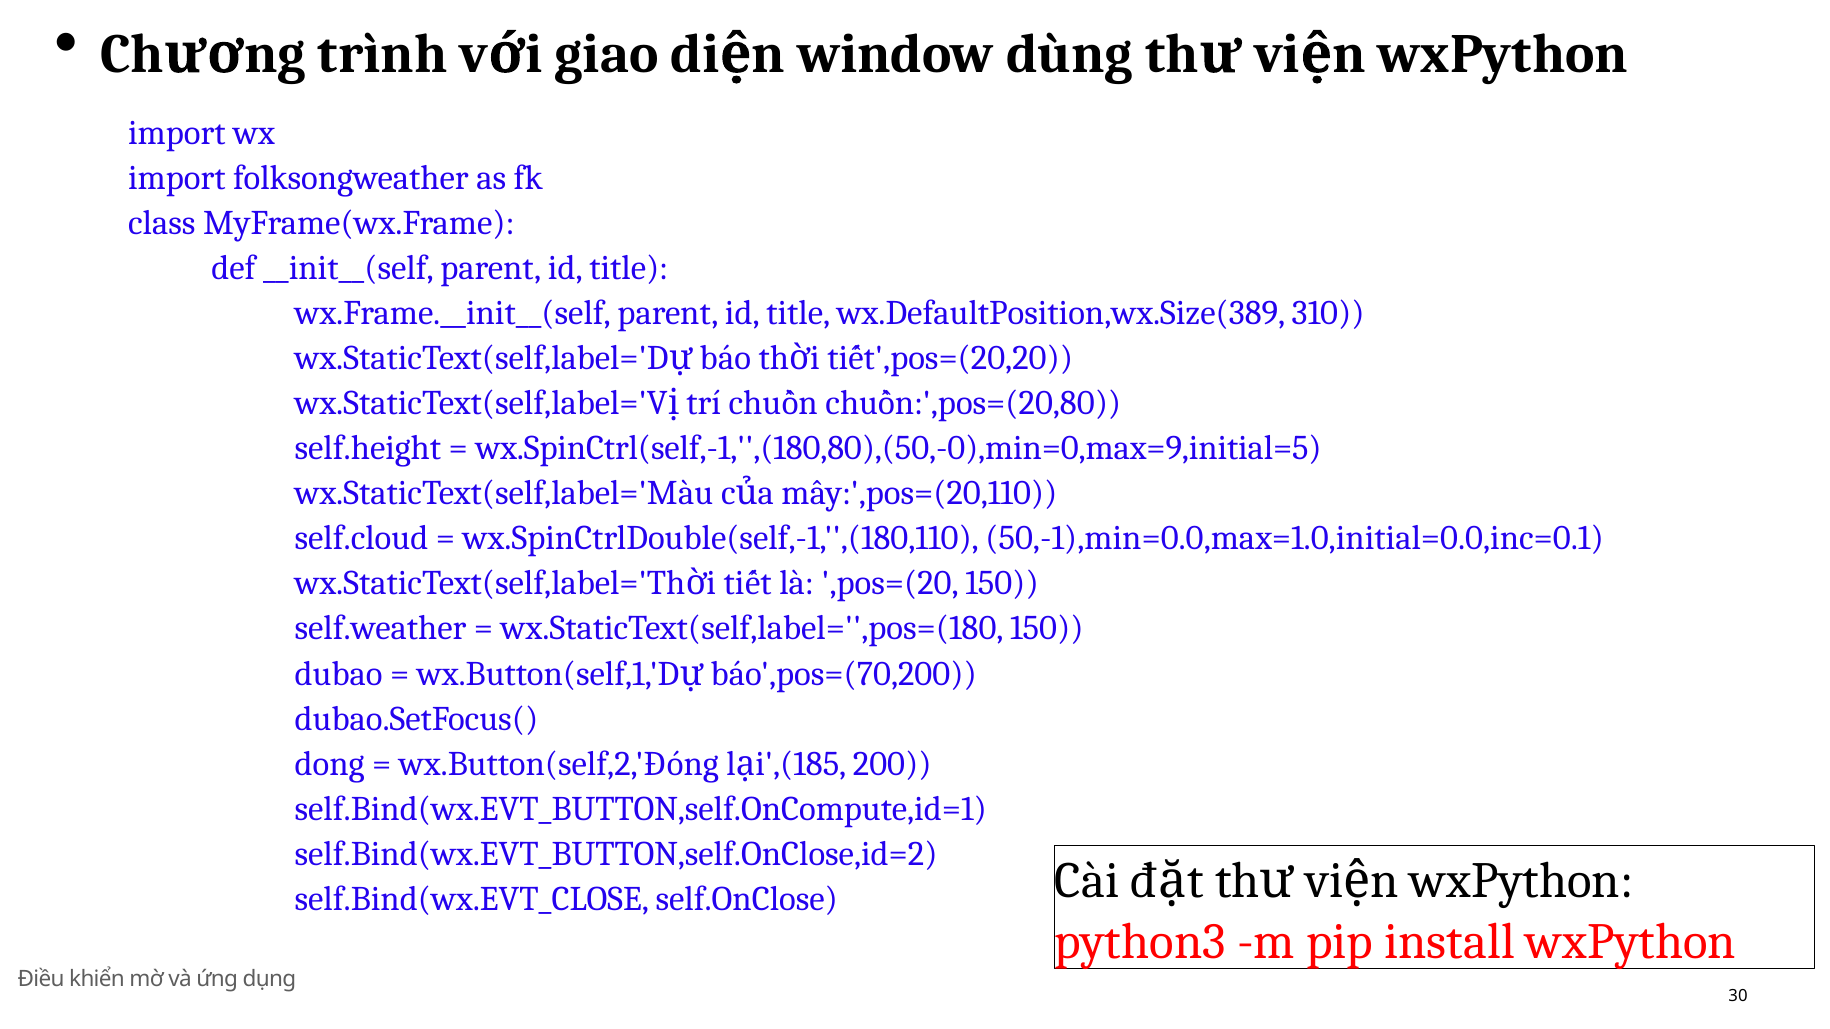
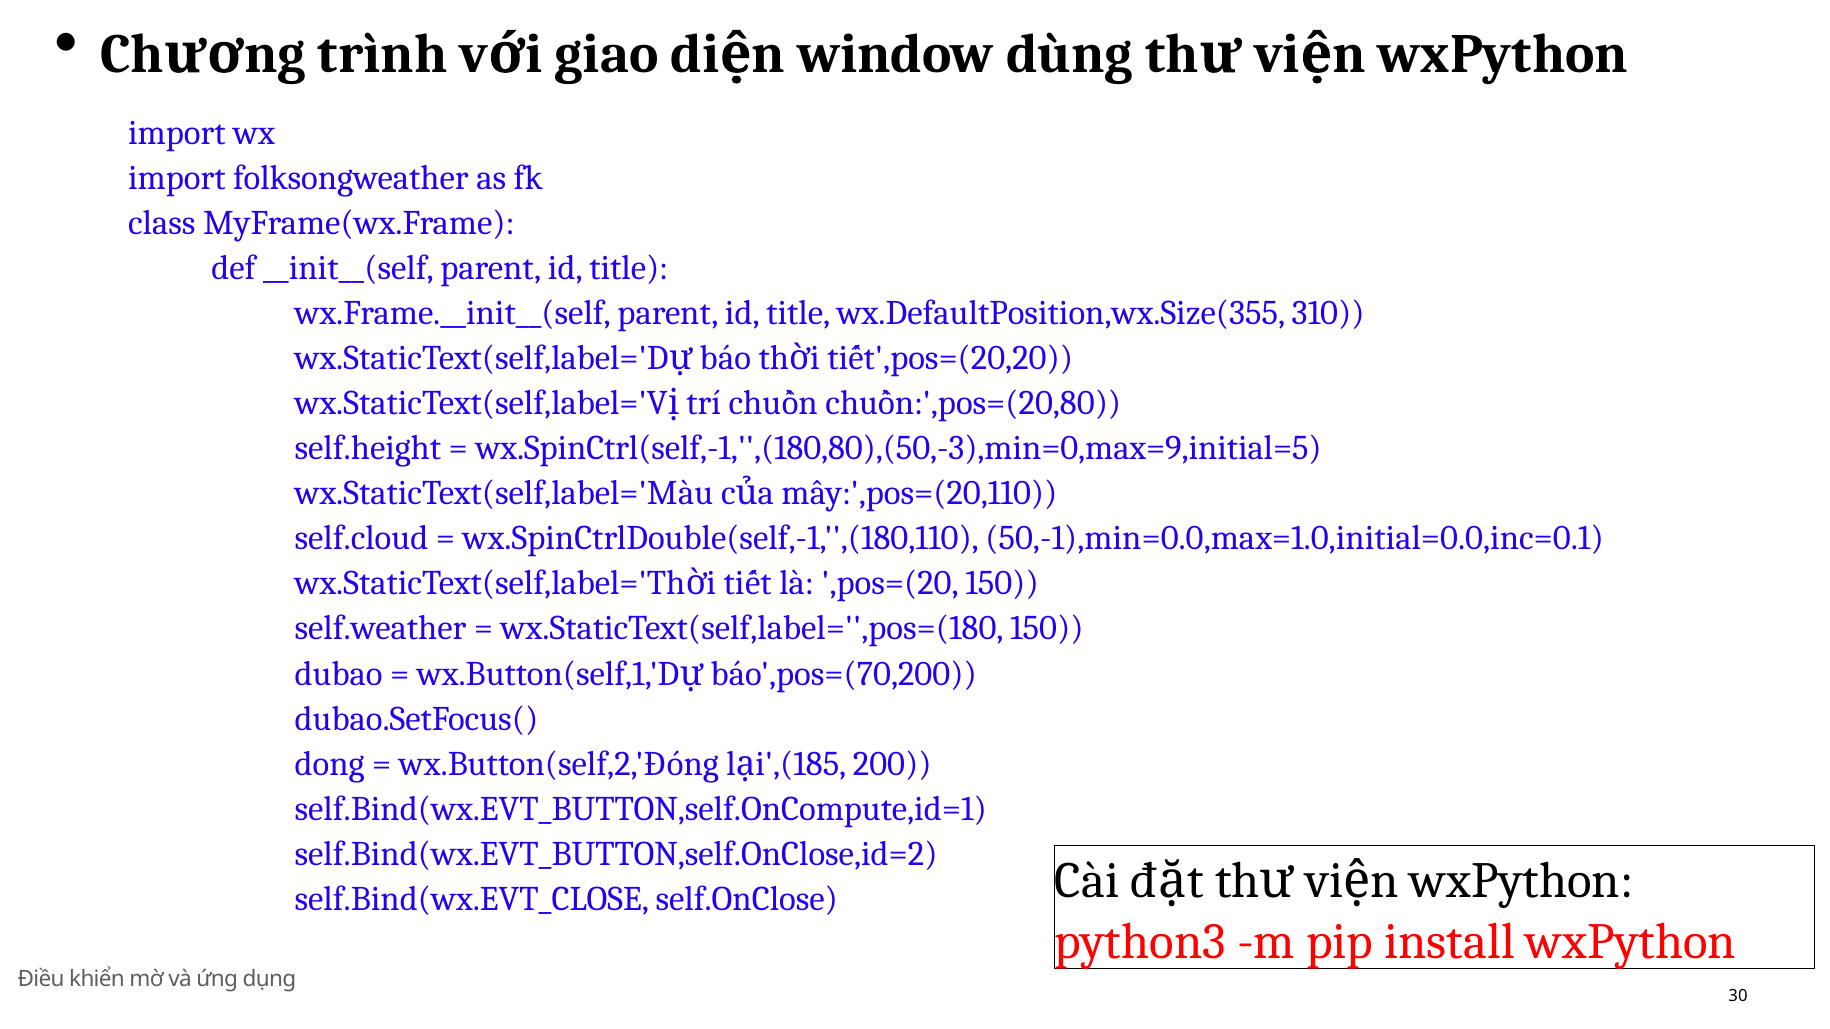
wx.DefaultPosition,wx.Size(389: wx.DefaultPosition,wx.Size(389 -> wx.DefaultPosition,wx.Size(355 (1061, 313)
wx.SpinCtrl(self,-1,'',(180,80),(50,-0),min=0,max=9,initial=5: wx.SpinCtrl(self,-1,'',(180,80),(50,-0),min=0,max=9,initial=5 -> wx.SpinCtrl(self,-1,'',(180,80),(50,-3),min=0,max=9,initial=5 (899, 448)
